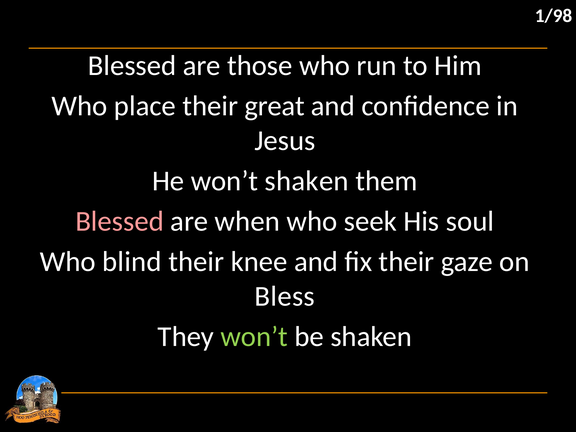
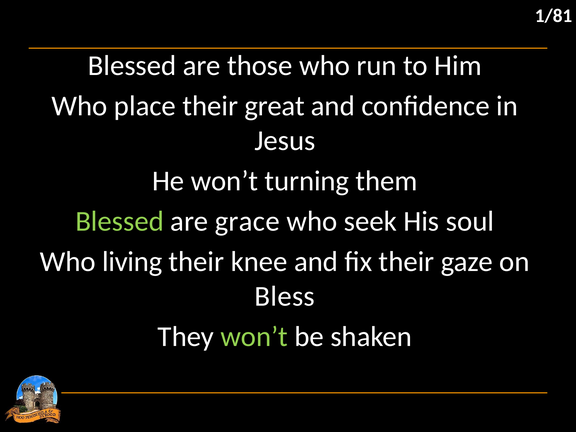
1/98: 1/98 -> 1/81 (554, 16)
won’t shaken: shaken -> turning (307, 181)
Blessed colour: pink -> light green (120, 221)
when: when -> grace (247, 221)
blind: blind -> living (132, 262)
